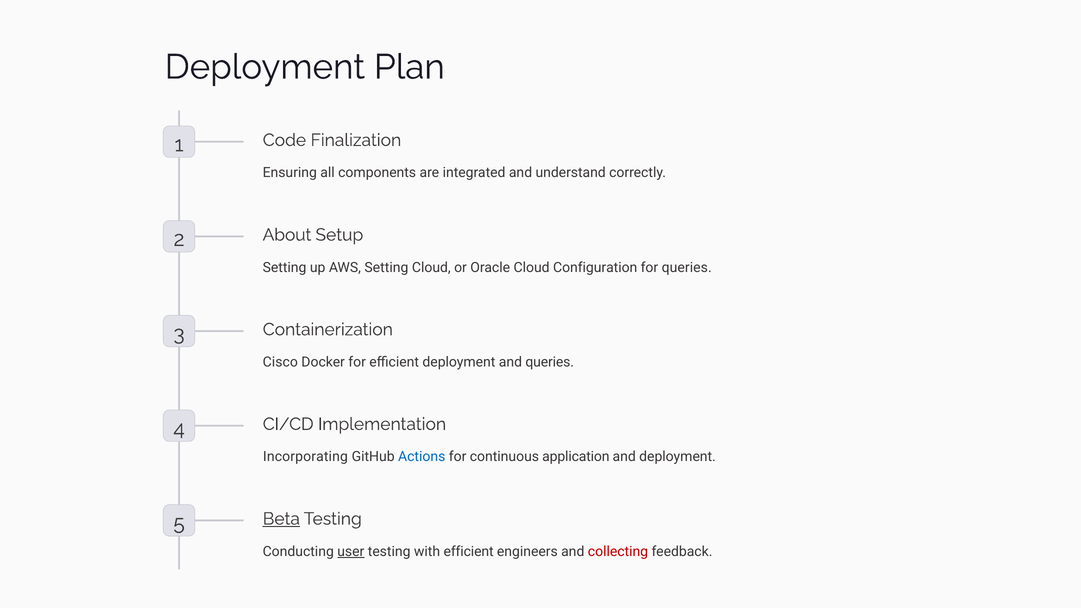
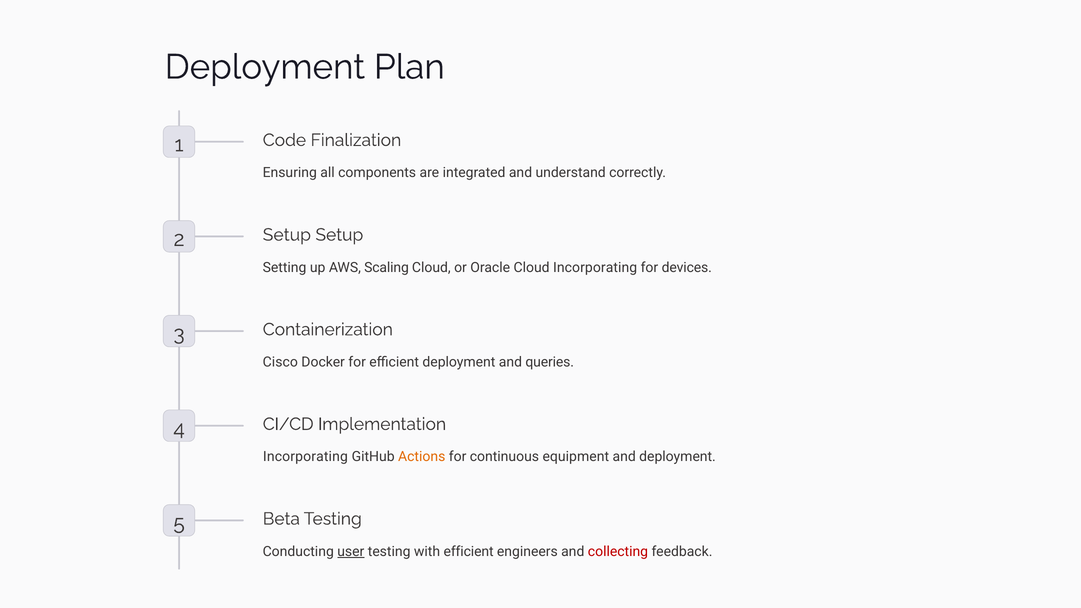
2 About: About -> Setup (287, 235)
AWS Setting: Setting -> Scaling (387, 267)
Cloud Configuration: Configuration -> Incorporating (595, 267)
for queries: queries -> devices (687, 267)
Actions colour: blue -> orange (422, 457)
application: application -> equipment (576, 457)
Beta underline: present -> none (281, 519)
